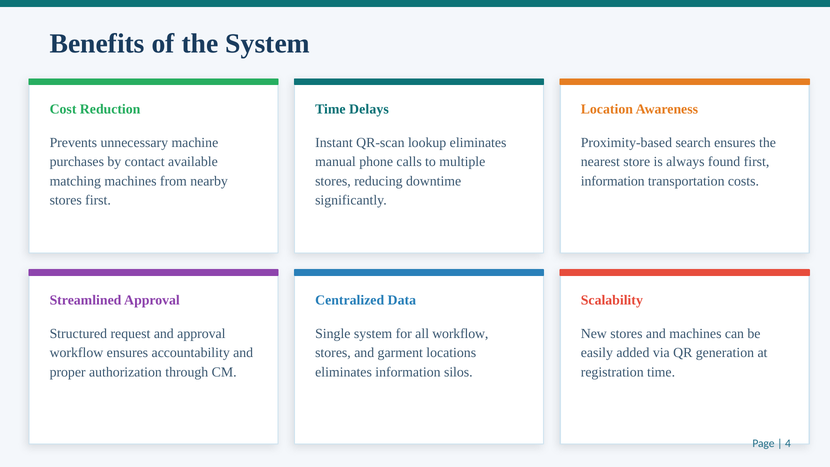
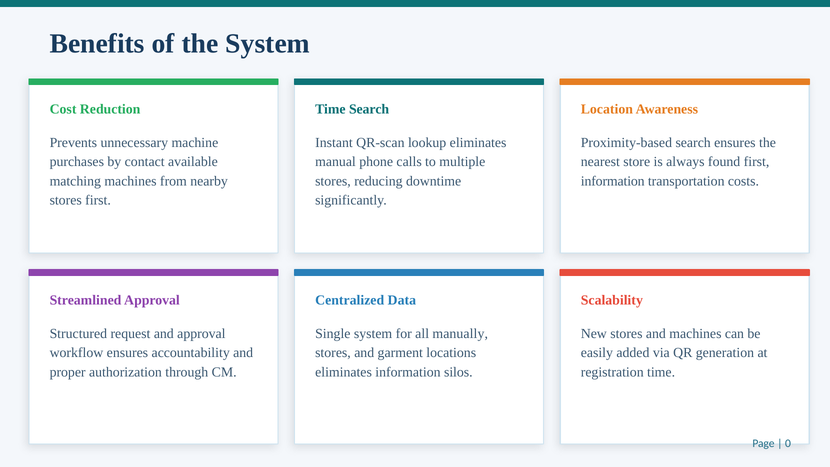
Time Delays: Delays -> Search (369, 109)
all workflow: workflow -> manually (460, 334)
4: 4 -> 0 (788, 444)
